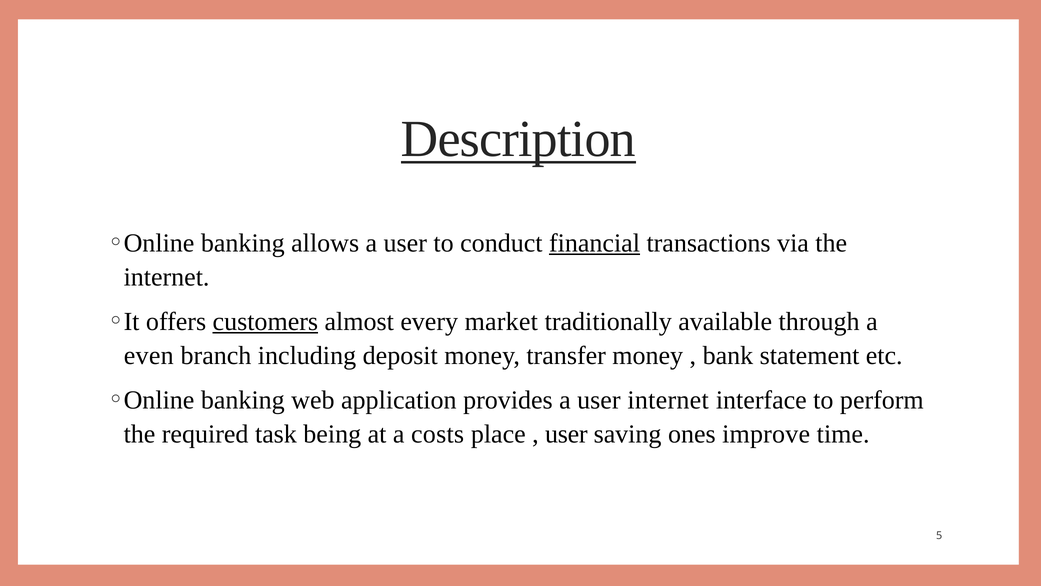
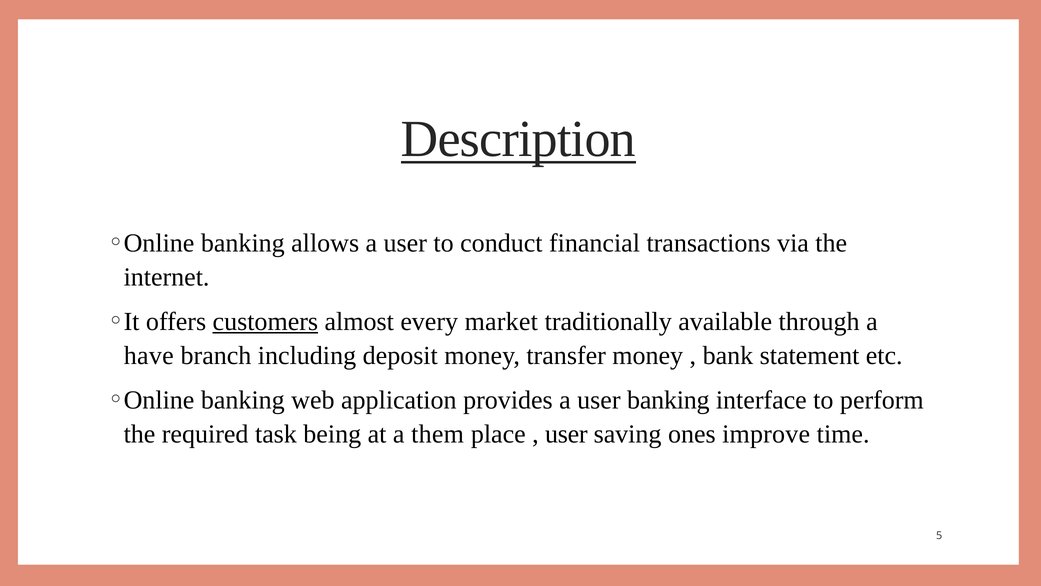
financial underline: present -> none (595, 243)
even: even -> have (149, 356)
user internet: internet -> banking (668, 400)
costs: costs -> them (438, 434)
